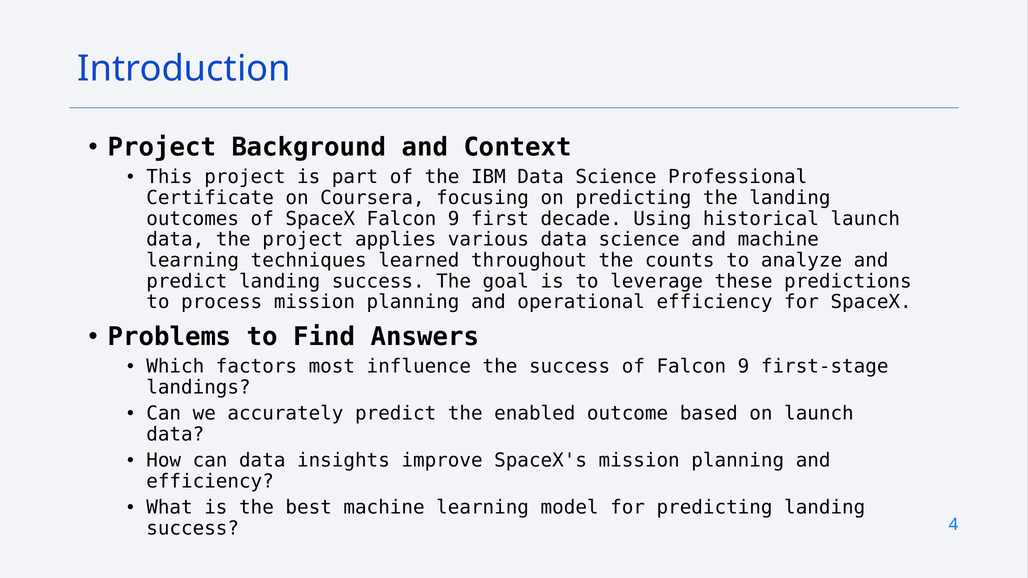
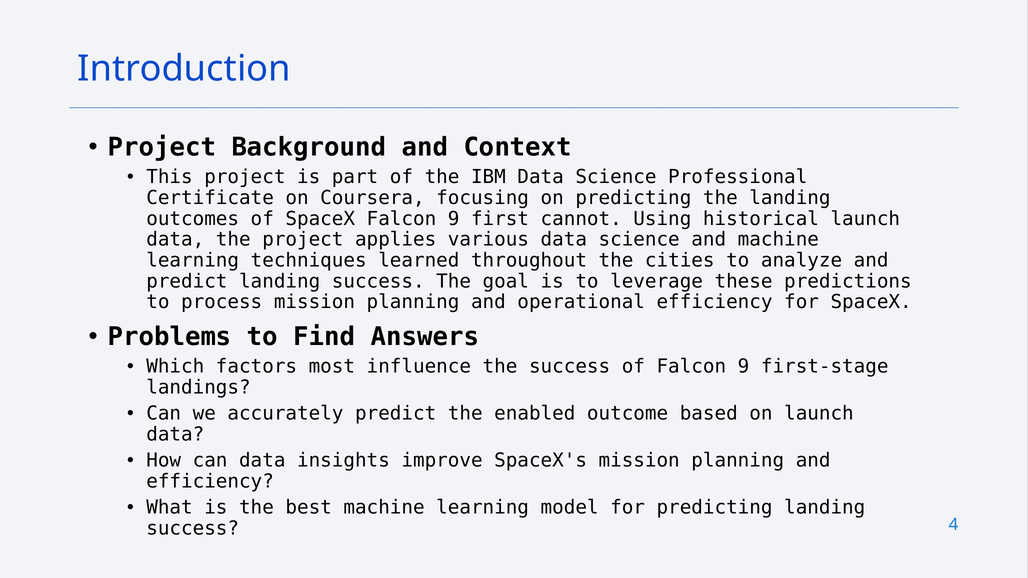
decade: decade -> cannot (581, 219)
counts: counts -> cities (680, 260)
